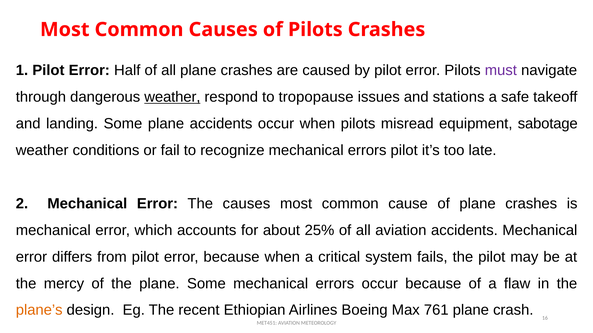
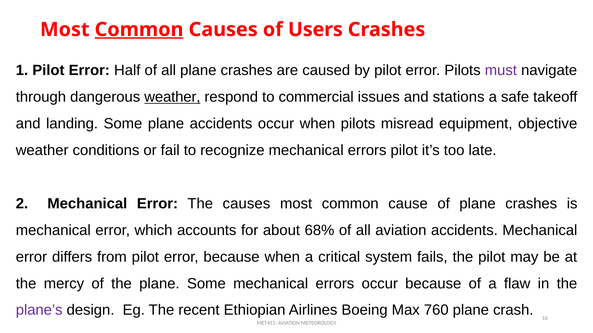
Common underline: none -> present (139, 30)
of Pilots: Pilots -> Users (315, 30)
tropopause: tropopause -> commercial (316, 97)
sabotage: sabotage -> objective (548, 124)
25%: 25% -> 68% (319, 231)
plane’s colour: orange -> purple (39, 311)
761: 761 -> 760 (436, 311)
